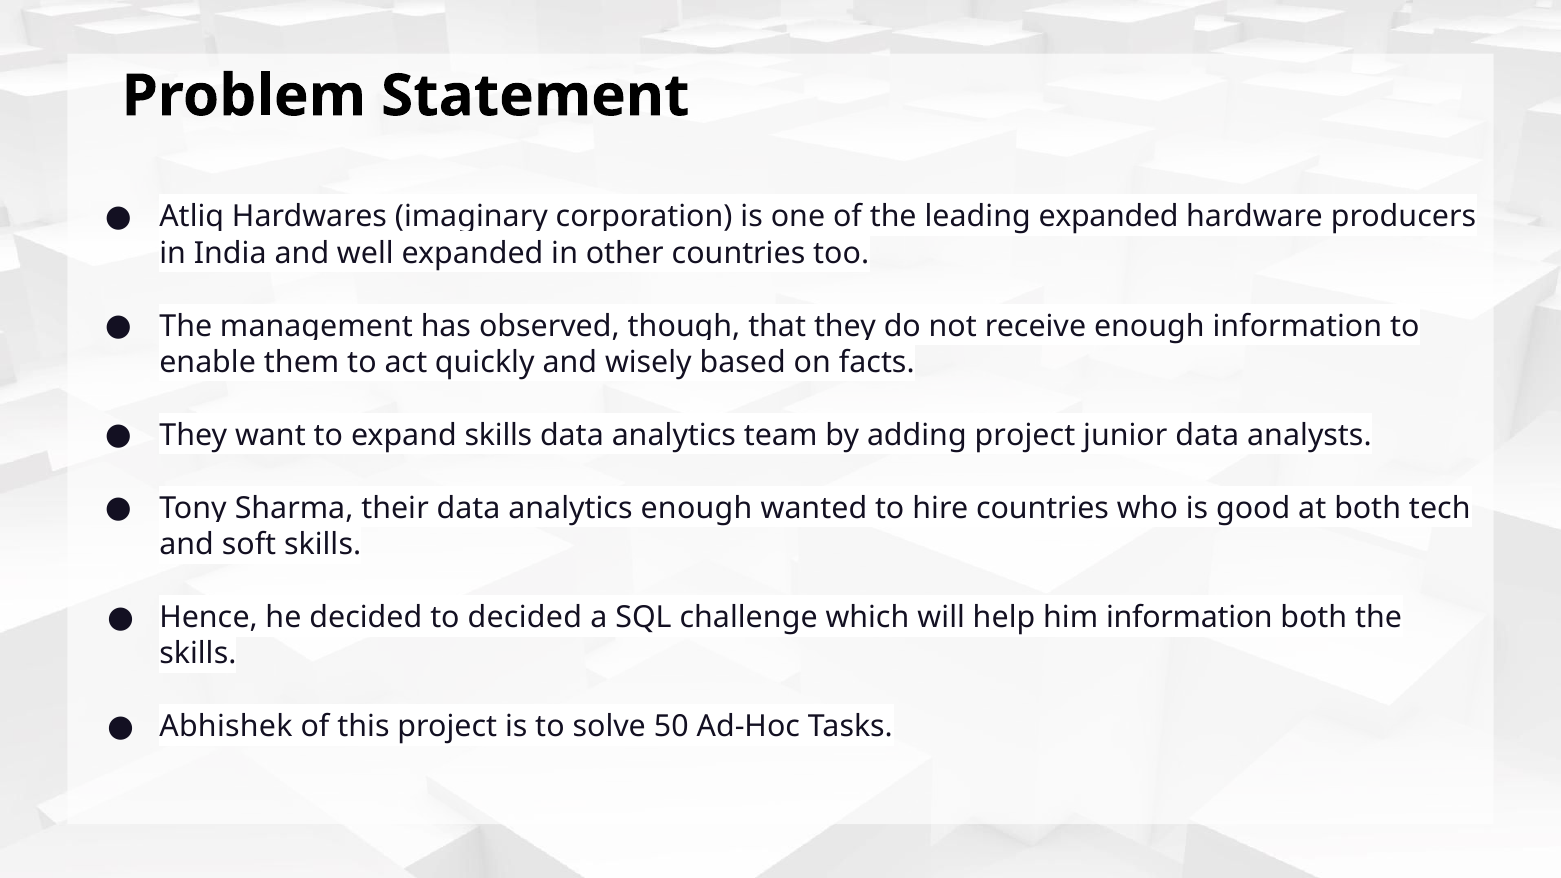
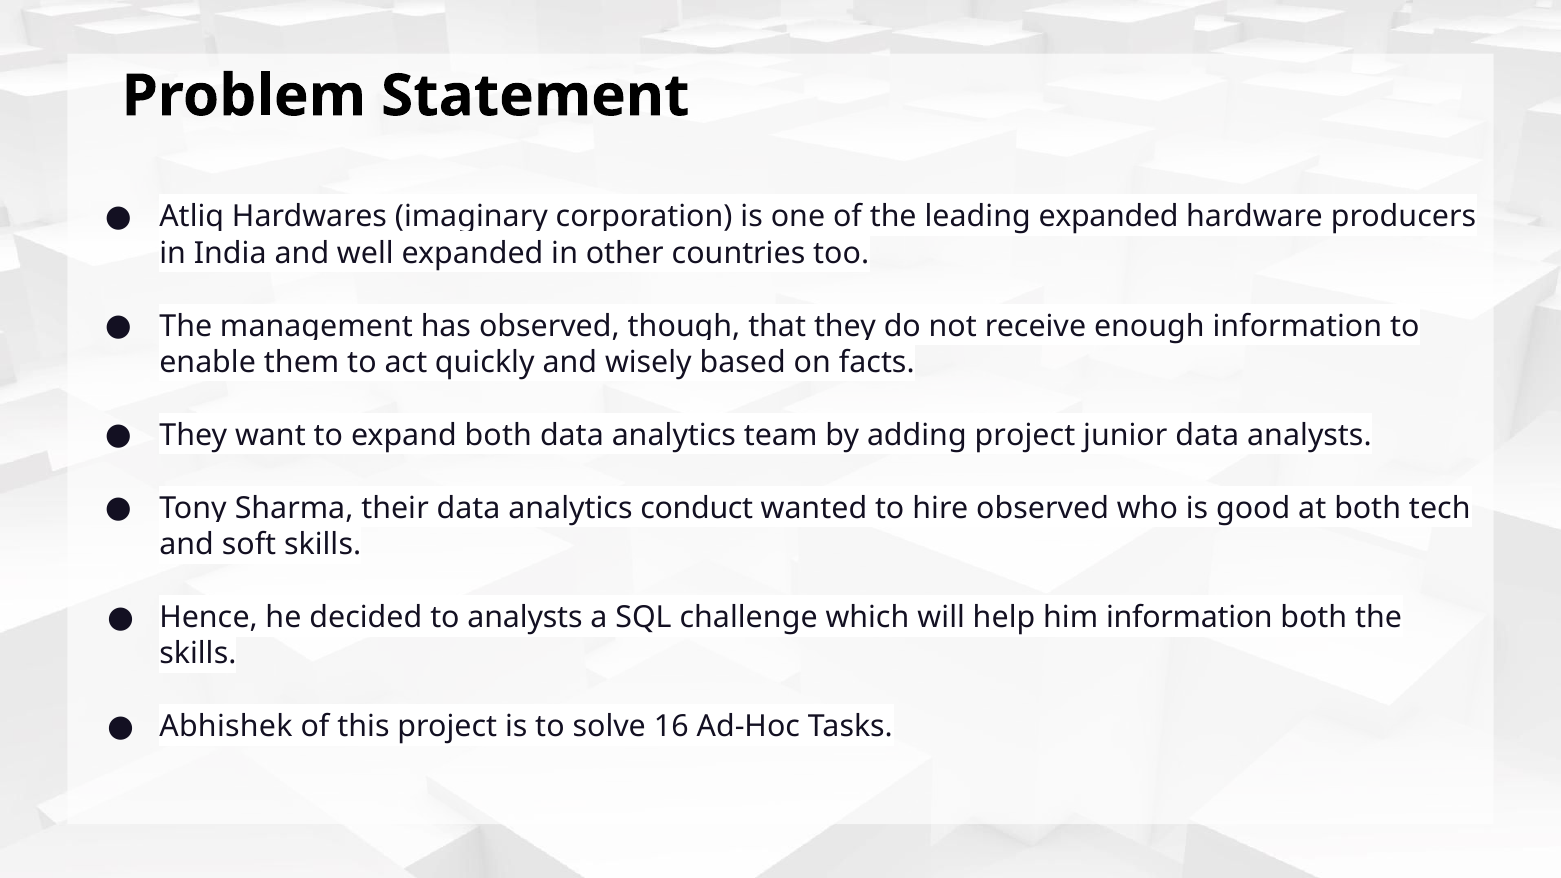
expand skills: skills -> both (498, 435)
analytics enough: enough -> conduct (697, 508)
hire countries: countries -> observed (1043, 508)
to decided: decided -> analysts (525, 618)
50: 50 -> 16 (671, 727)
